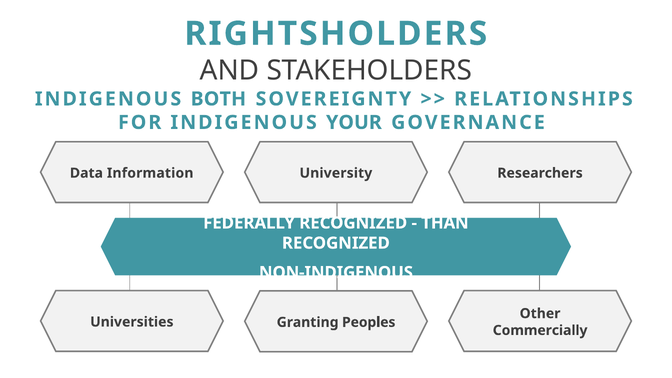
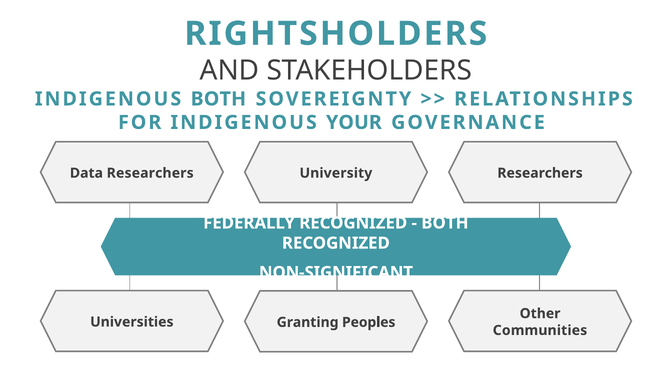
Data Information: Information -> Researchers (150, 173)
THAN: THAN -> BOTH (445, 223)
NON-INDIGENOUS: NON-INDIGENOUS -> NON-SIGNIFICANT (336, 273)
Commercially: Commercially -> Communities (540, 330)
